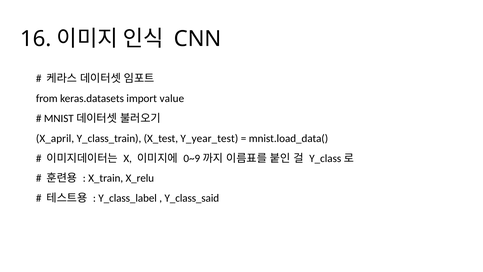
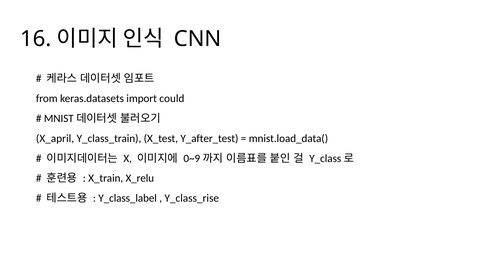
value: value -> could (172, 98)
Y_year_test: Y_year_test -> Y_after_test (209, 138)
Y_class_said: Y_class_said -> Y_class_rise (192, 198)
